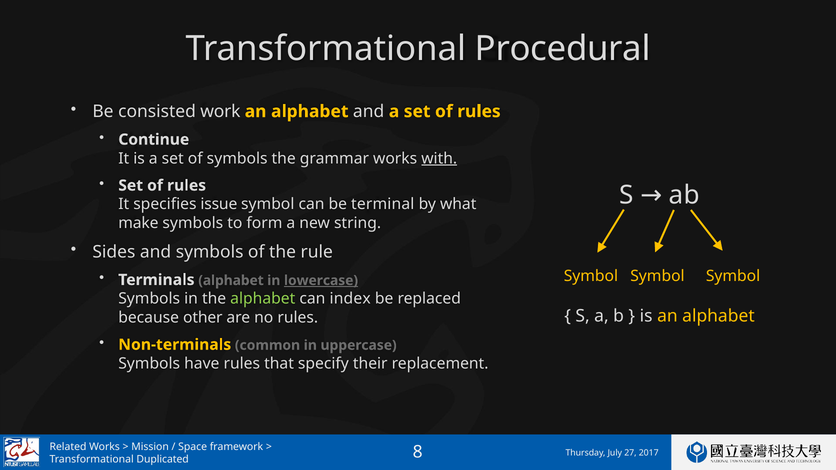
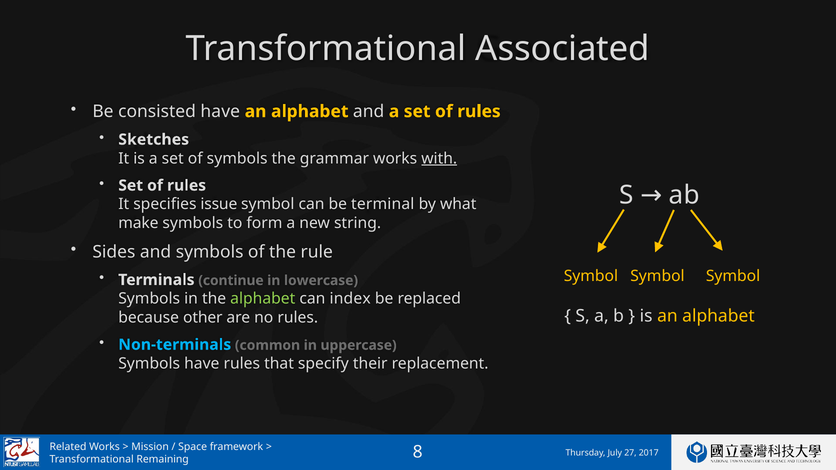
Procedural: Procedural -> Associated (563, 49)
consisted work: work -> have (220, 112)
Continue: Continue -> Sketches (154, 140)
Terminals alphabet: alphabet -> continue (231, 281)
lowercase underline: present -> none (321, 281)
Non-terminals colour: yellow -> light blue (175, 345)
Duplicated: Duplicated -> Remaining (163, 459)
